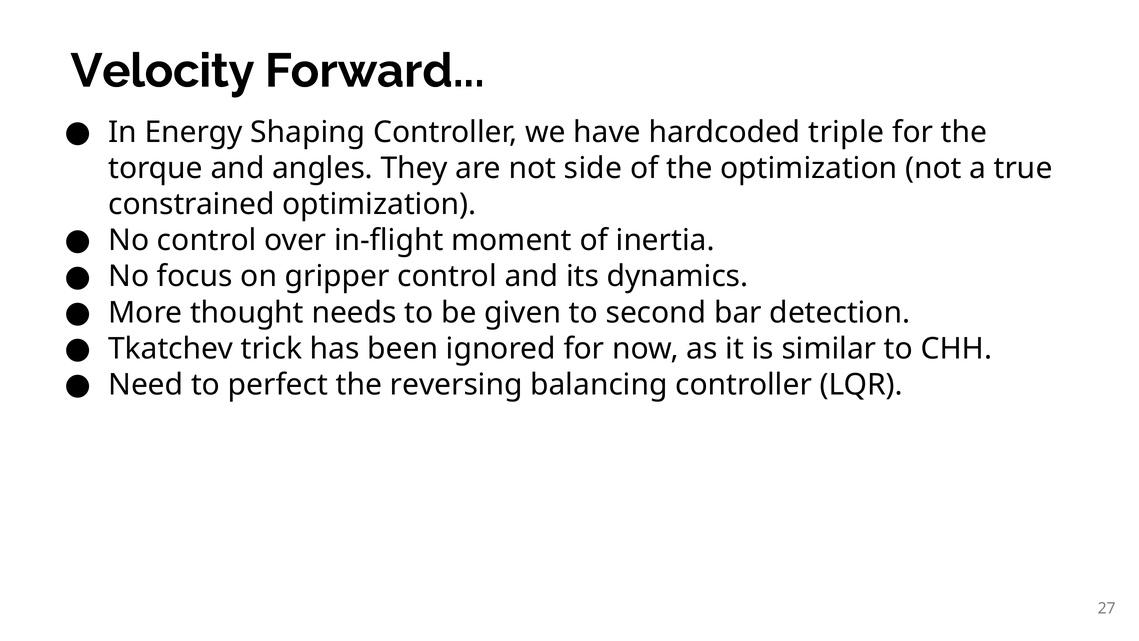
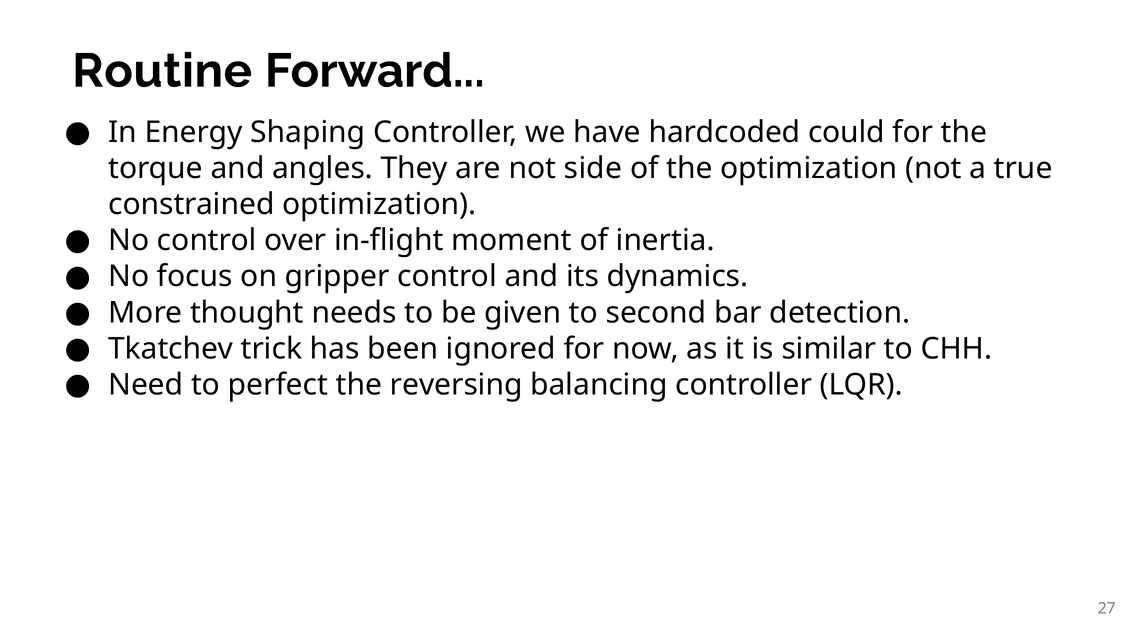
Velocity: Velocity -> Routine (162, 71)
triple: triple -> could (846, 132)
